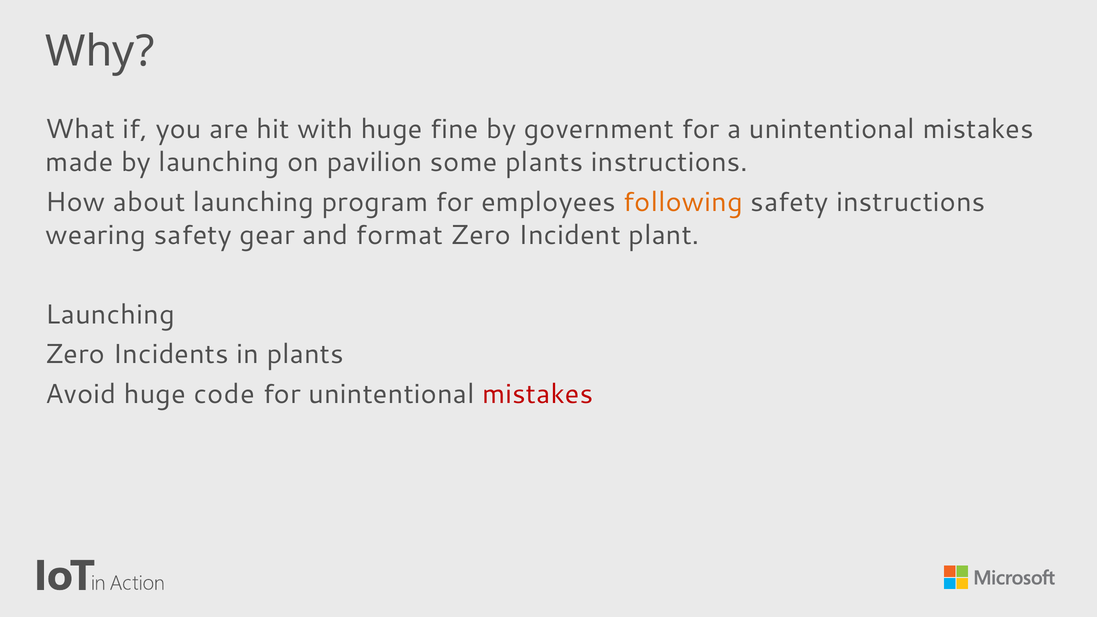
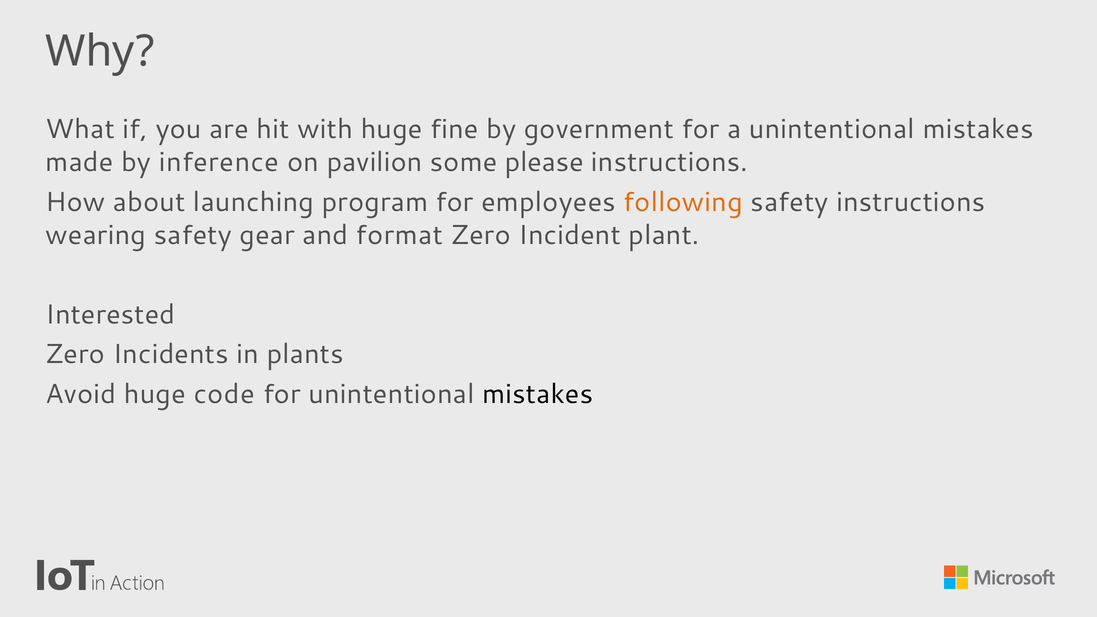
by launching: launching -> inference (219, 162)
some plants: plants -> please (544, 162)
Launching: Launching -> Interested (110, 315)
mistakes colour: red -> black (538, 394)
